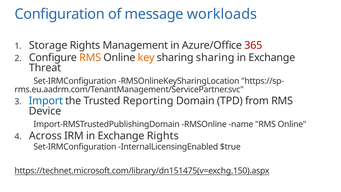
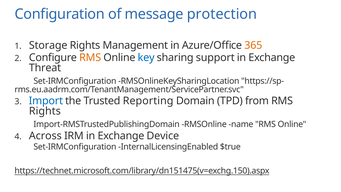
workloads: workloads -> protection (222, 14)
365 colour: red -> orange (253, 45)
key colour: orange -> blue (146, 58)
sharing sharing: sharing -> support (215, 58)
Device: Device -> Rights (45, 111)
Exchange Rights: Rights -> Device (163, 136)
